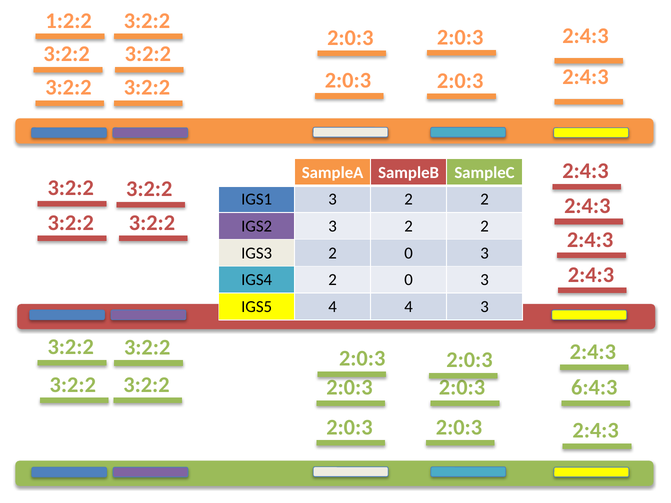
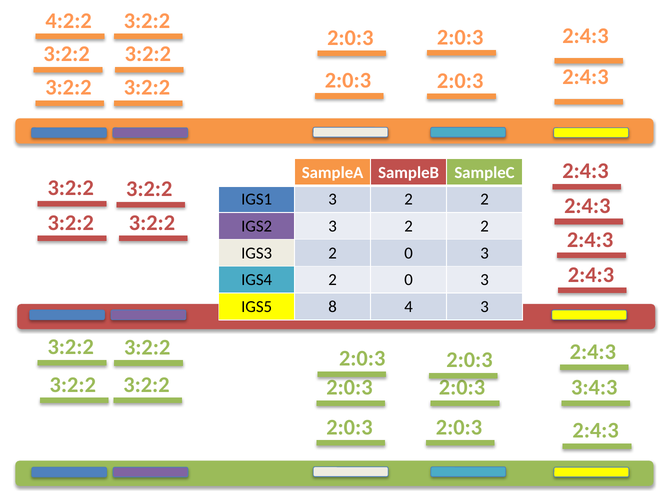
1:2:2: 1:2:2 -> 4:2:2 (69, 21)
IGS5 4: 4 -> 8 (333, 307)
6:4:3: 6:4:3 -> 3:4:3 (594, 388)
